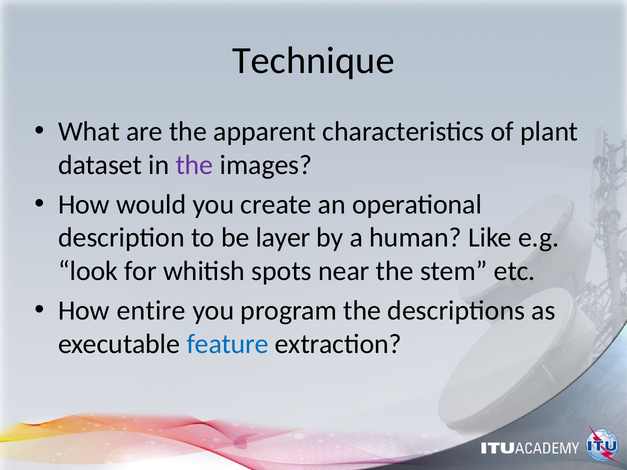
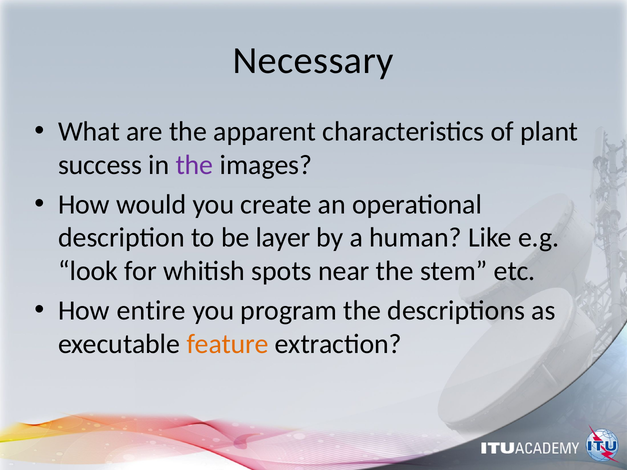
Technique: Technique -> Necessary (313, 61)
dataset: dataset -> success (100, 165)
feature colour: blue -> orange (228, 344)
